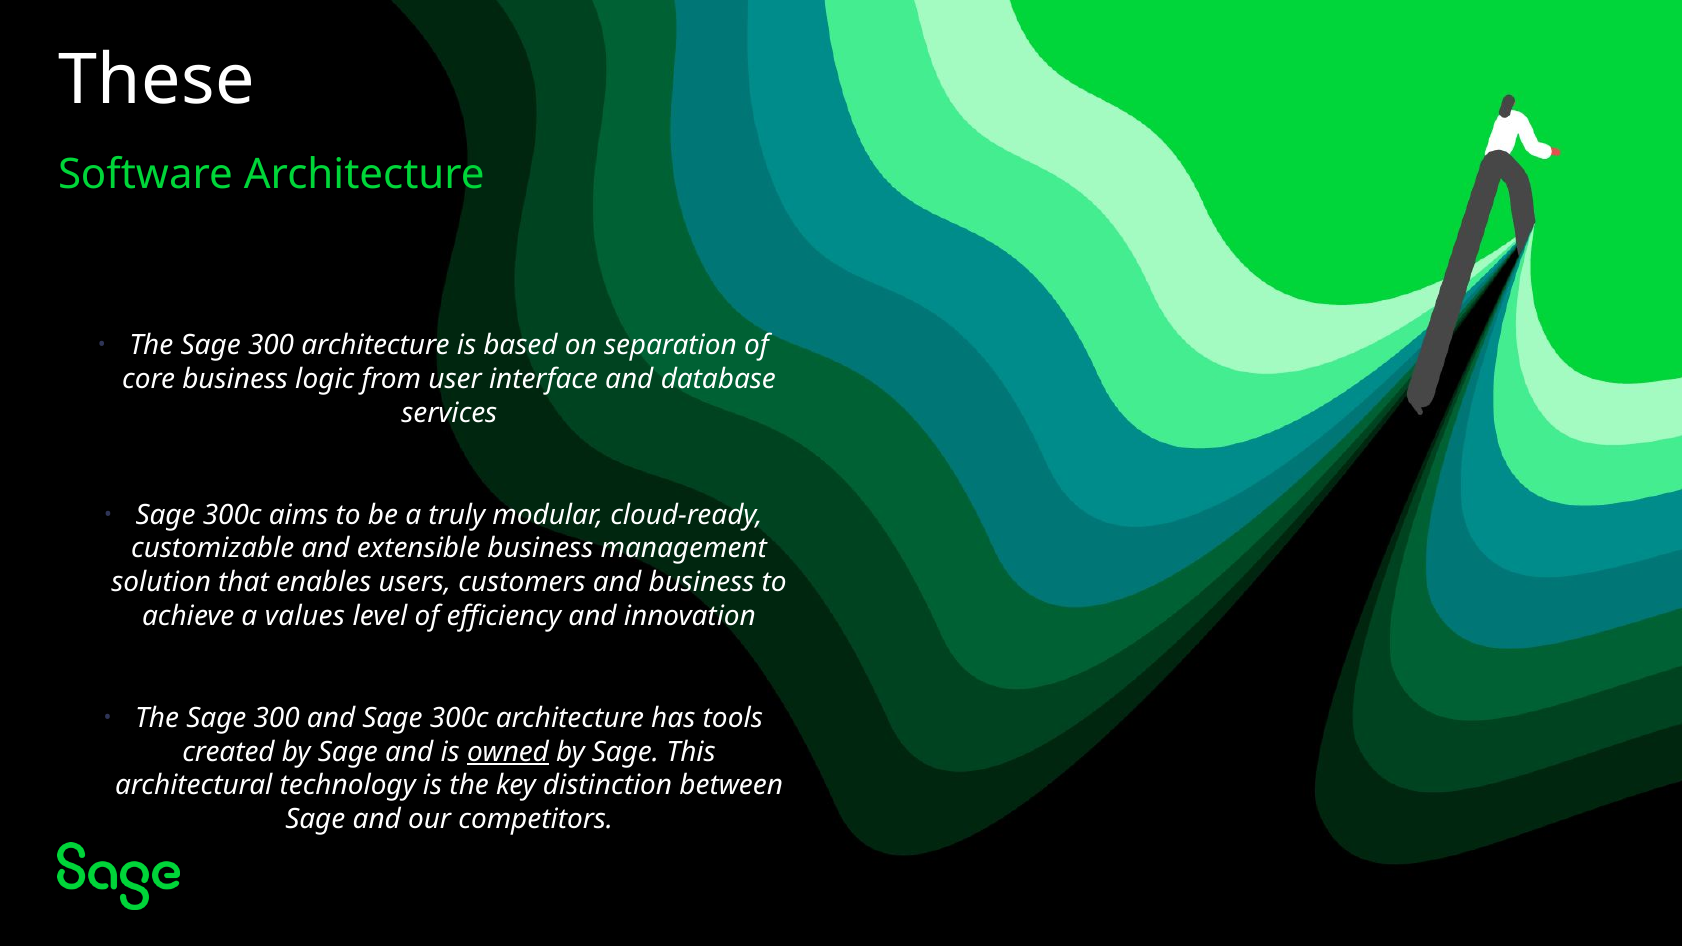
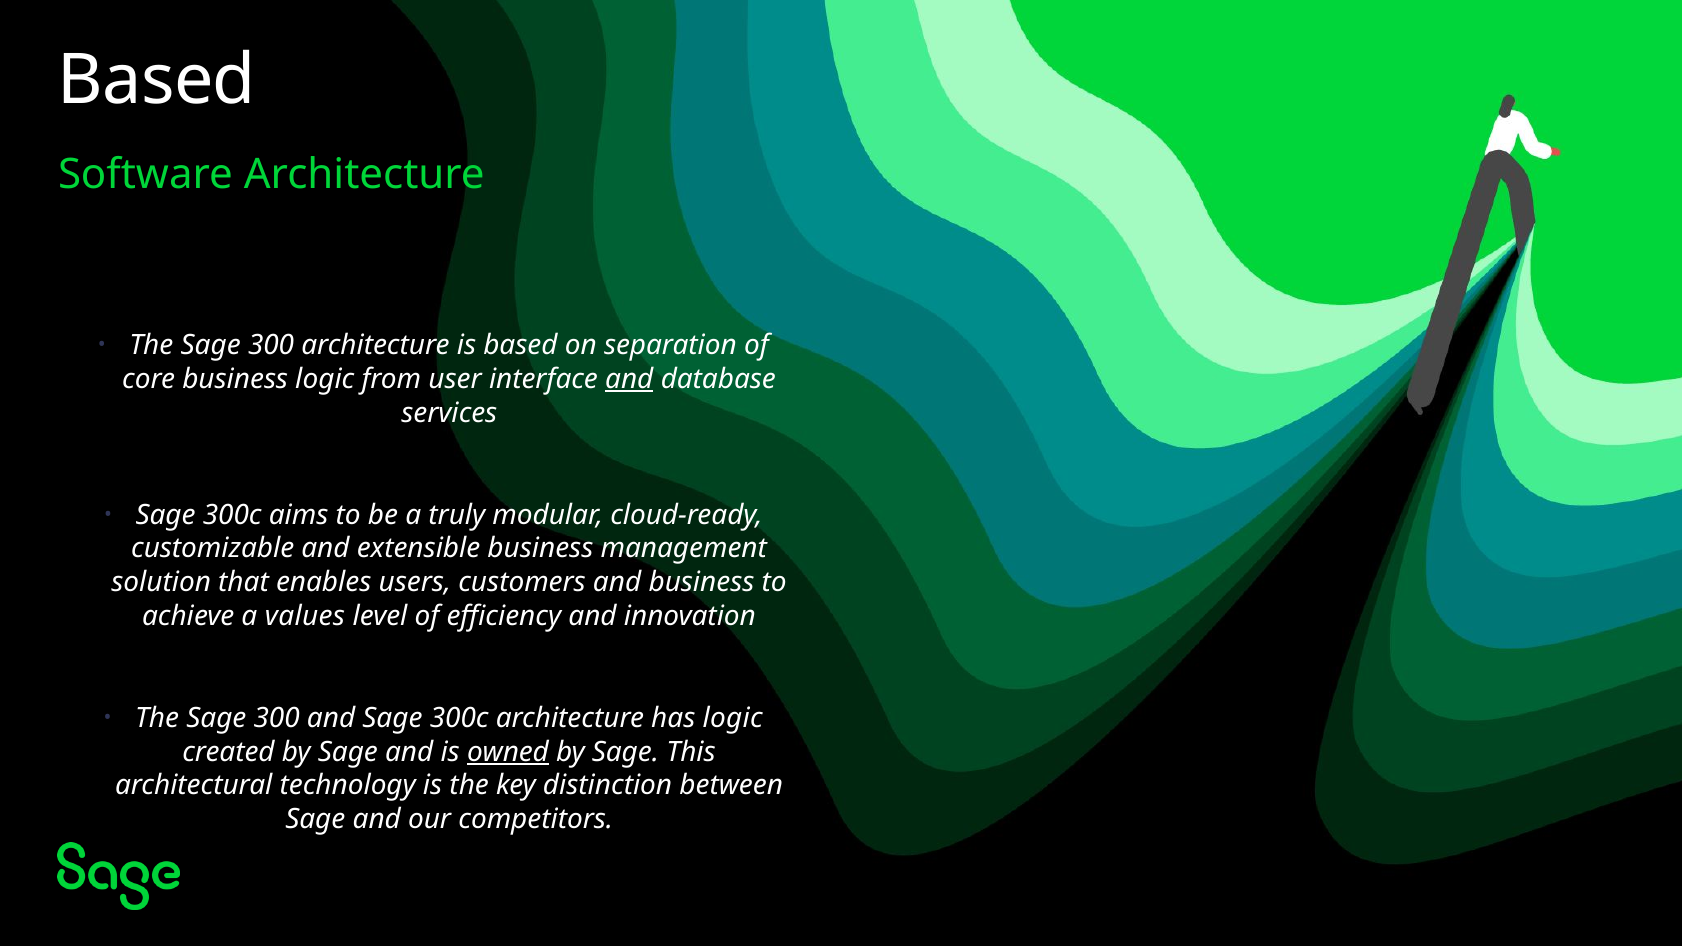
These: These -> Based (157, 80)
and underline: none -> present (629, 379)
has tools: tools -> logic (733, 718)
